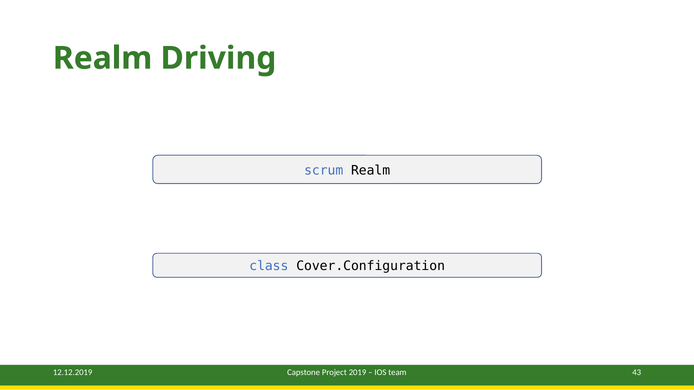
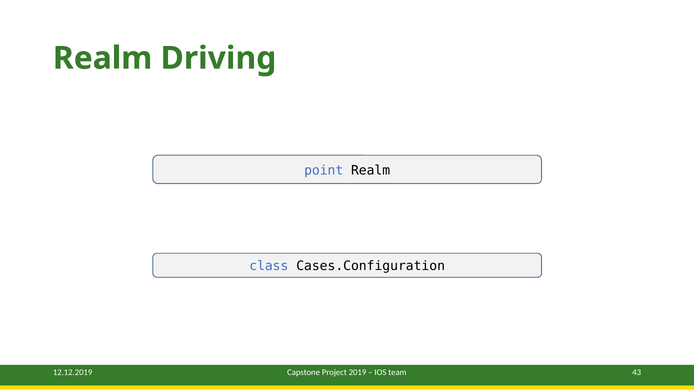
scrum: scrum -> point (324, 170)
Cover.Configuration: Cover.Configuration -> Cases.Configuration (371, 266)
